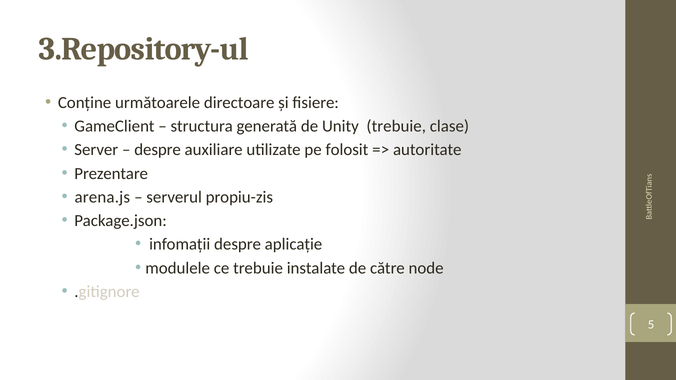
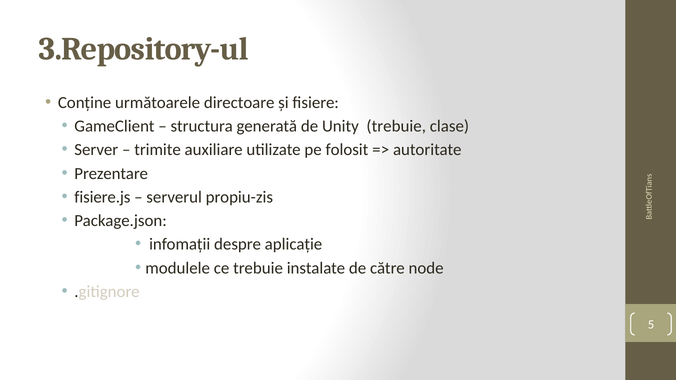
despre: despre -> trimite (158, 150)
arena.js: arena.js -> fisiere.js (102, 197)
